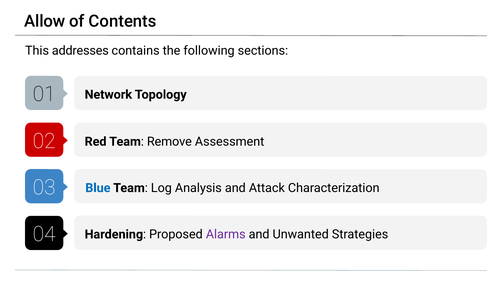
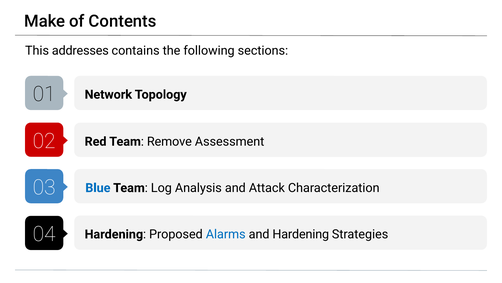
Allow: Allow -> Make (45, 21)
Alarms colour: purple -> blue (226, 234)
and Unwanted: Unwanted -> Hardening (301, 234)
